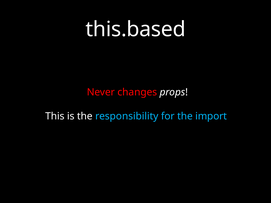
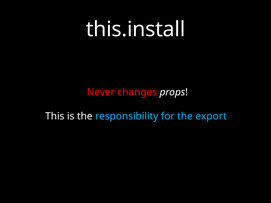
this.based: this.based -> this.install (136, 29)
import: import -> export (211, 116)
